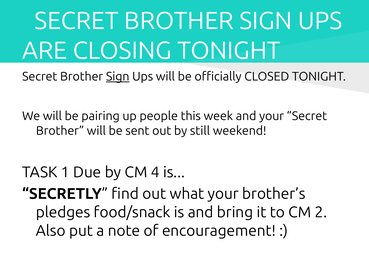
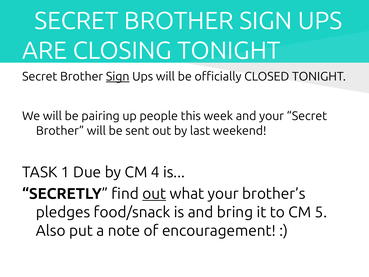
still: still -> last (200, 131)
out underline: none -> present (154, 194)
2: 2 -> 5 (321, 212)
